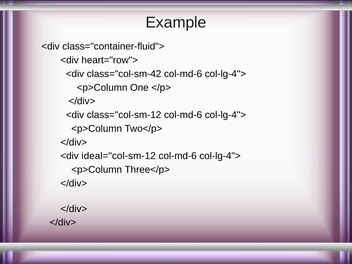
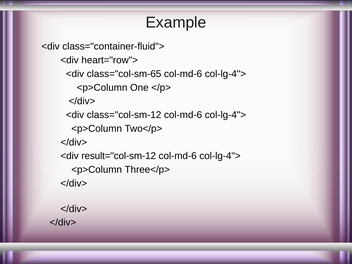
class="col-sm-42: class="col-sm-42 -> class="col-sm-65 (124, 74)
ideal="col-sm-12: ideal="col-sm-12 -> result="col-sm-12 (119, 156)
